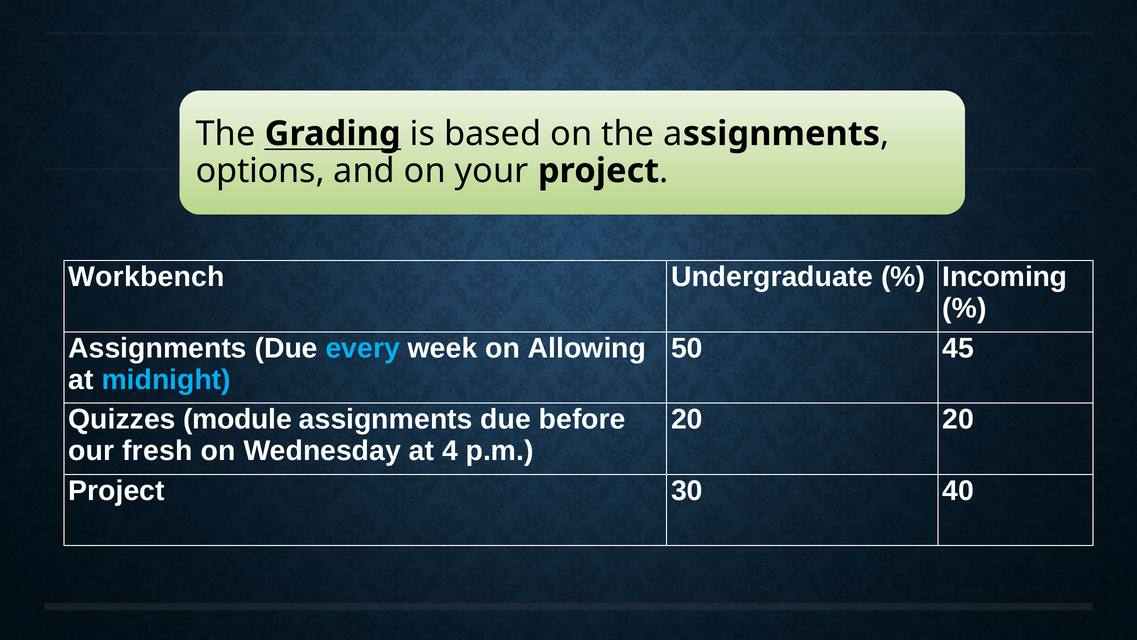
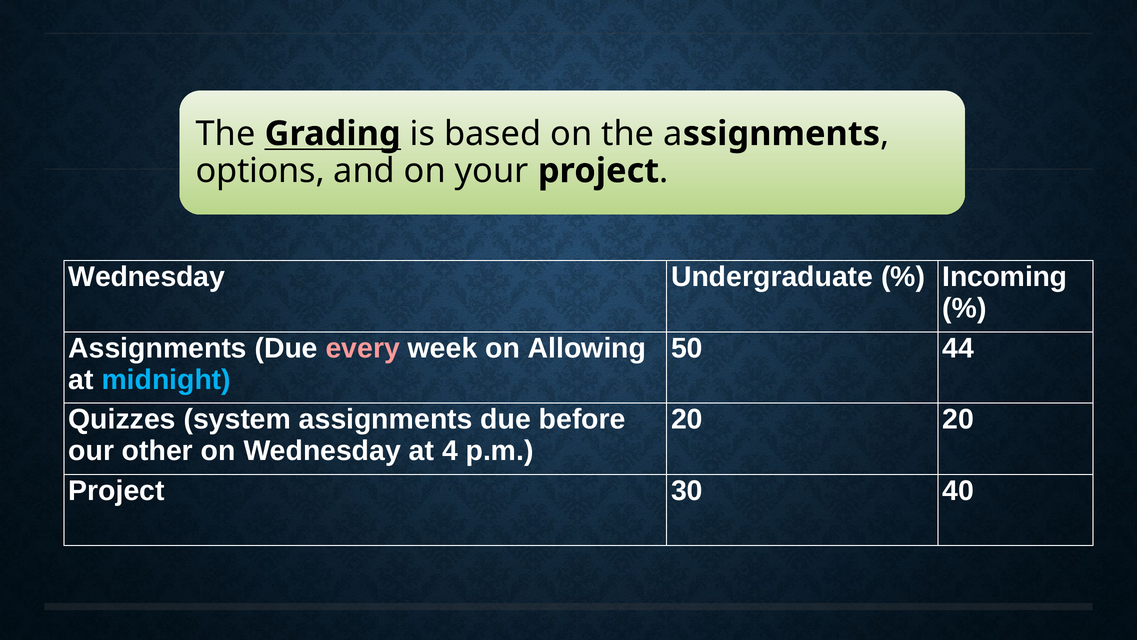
Workbench: Workbench -> Wednesday (147, 277)
every colour: light blue -> pink (363, 348)
45: 45 -> 44 (958, 348)
module: module -> system (237, 419)
fresh: fresh -> other (158, 451)
